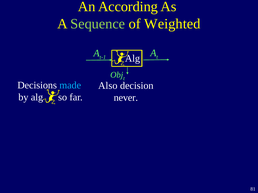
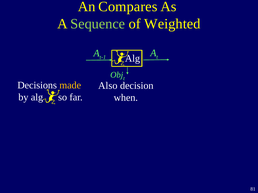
According: According -> Compares (128, 7)
made colour: light blue -> yellow (70, 85)
never: never -> when (126, 98)
